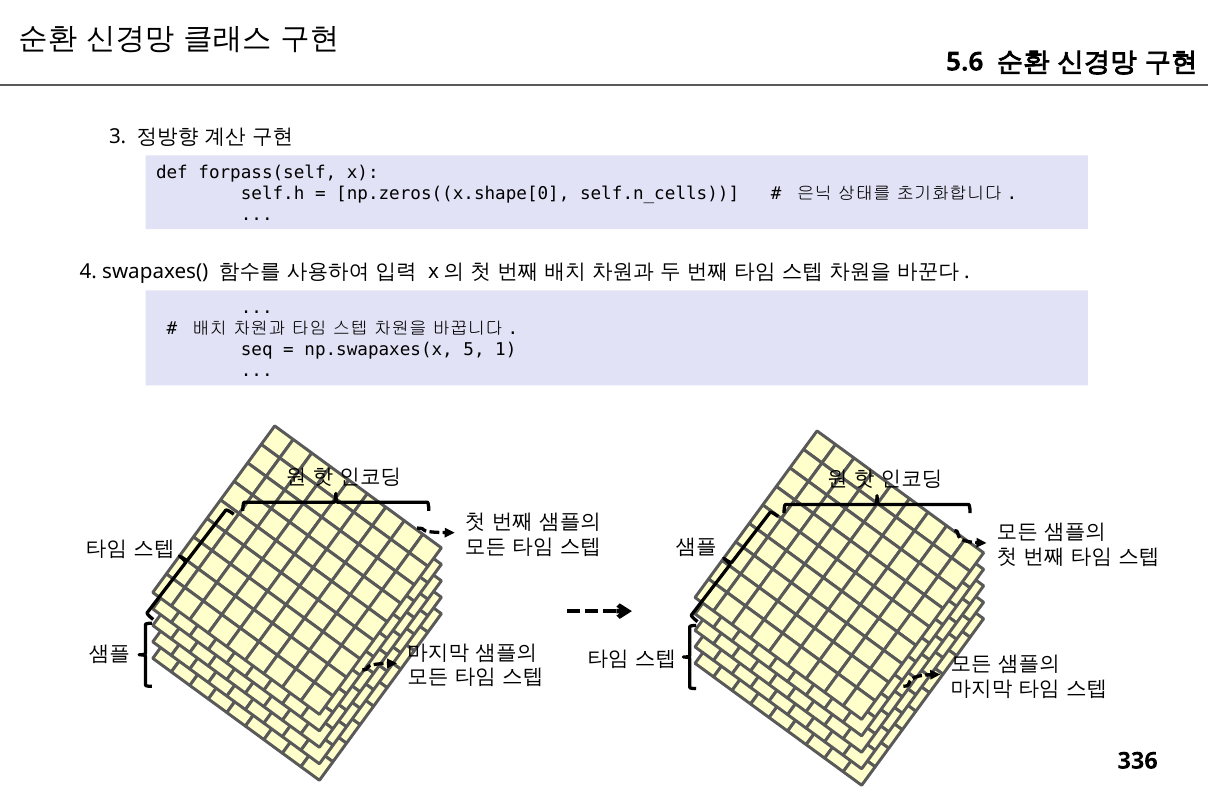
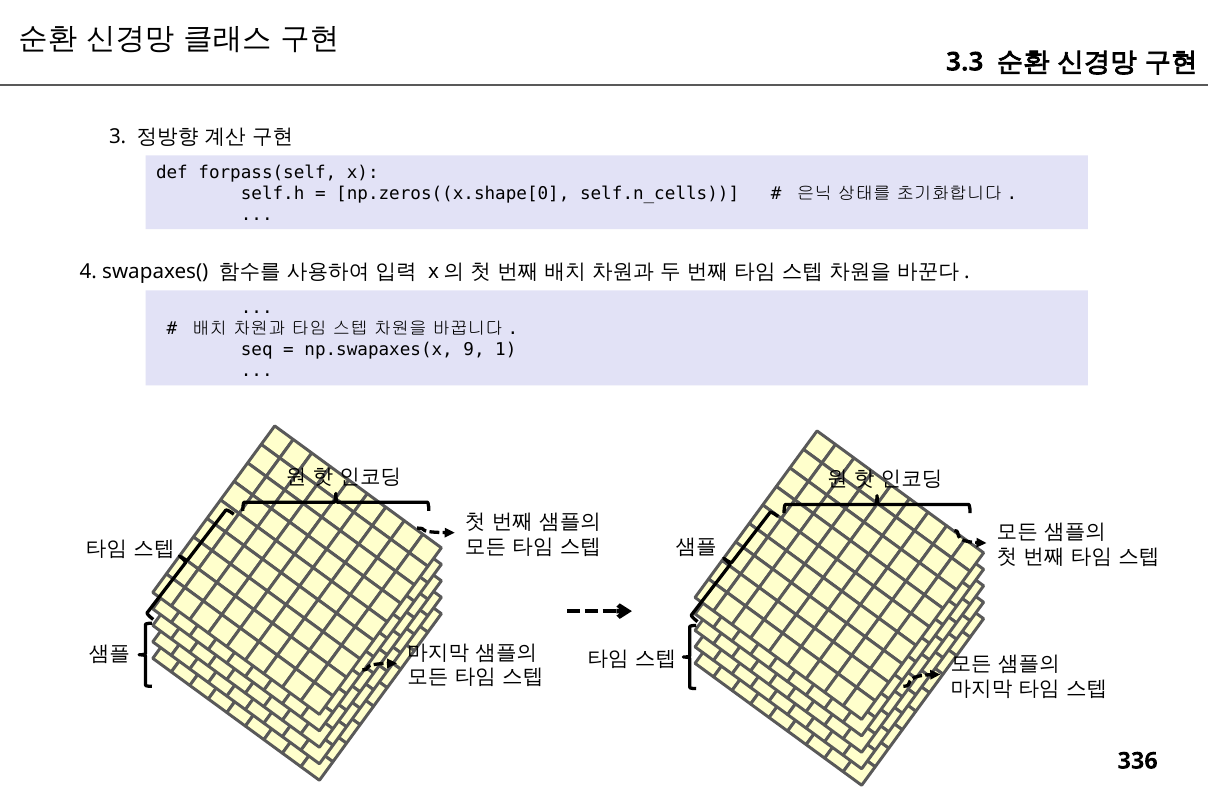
5.6: 5.6 -> 3.3 (965, 62)
5: 5 -> 9 (474, 350)
